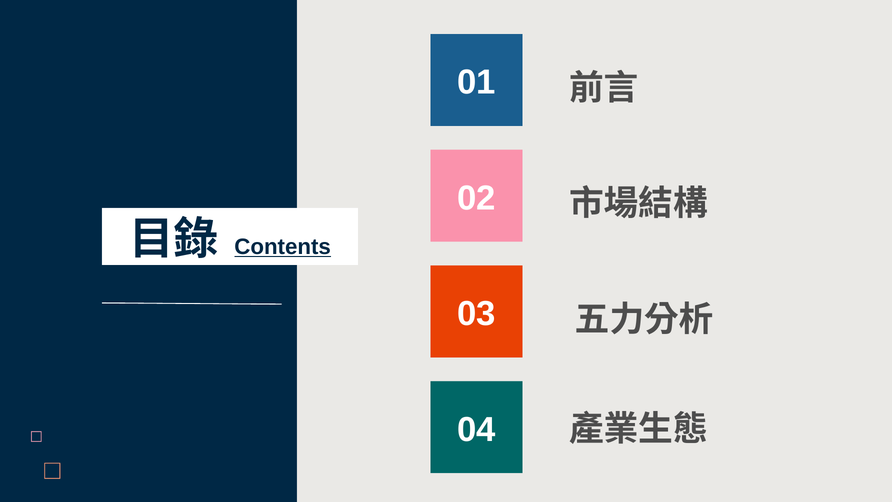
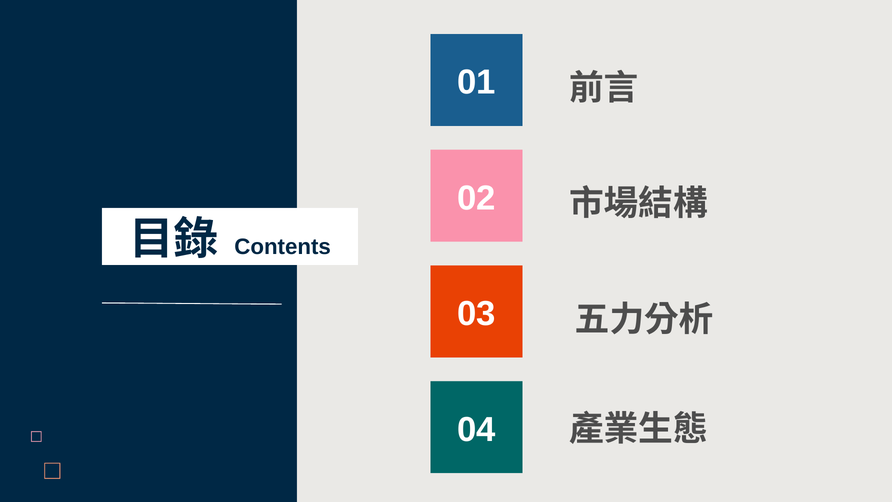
Contents underline: present -> none (283, 247)
